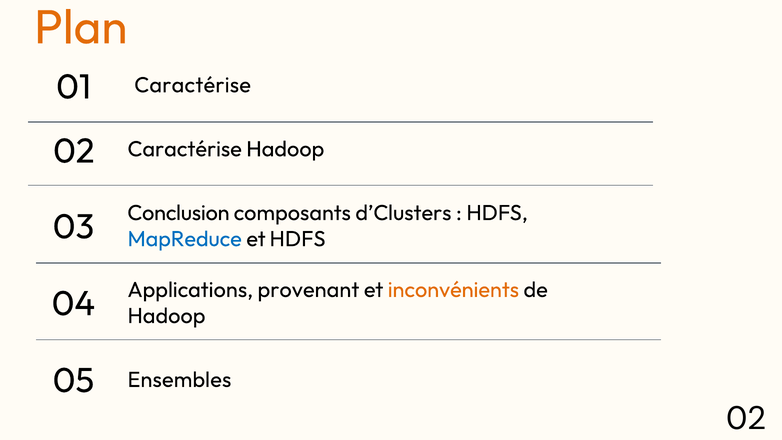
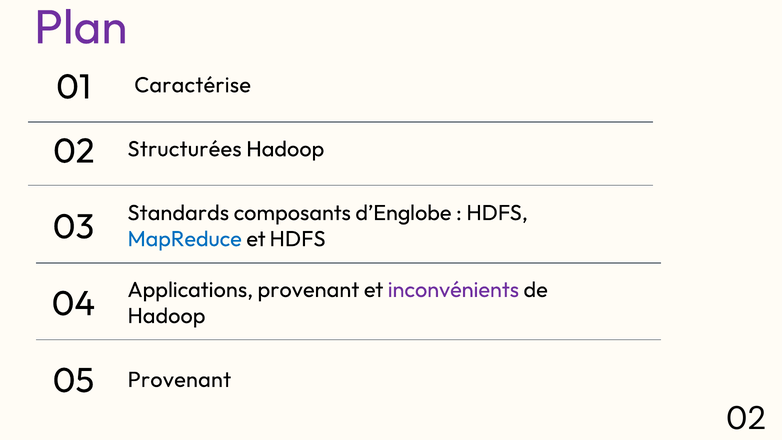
Plan colour: orange -> purple (81, 28)
02 Caractérise: Caractérise -> Structurées (185, 149)
Conclusion: Conclusion -> Standards (178, 213)
d’Clusters: d’Clusters -> d’Englobe (403, 213)
inconvénients colour: orange -> purple (453, 290)
Ensembles: Ensembles -> Provenant (179, 380)
